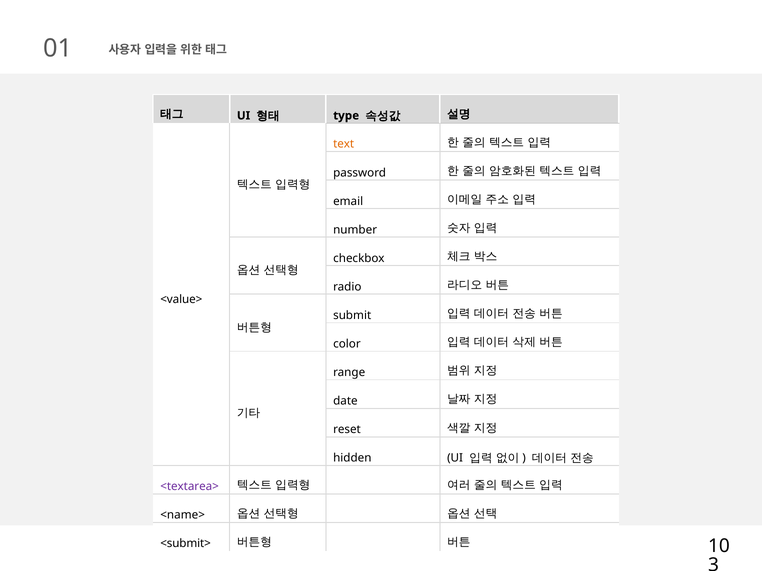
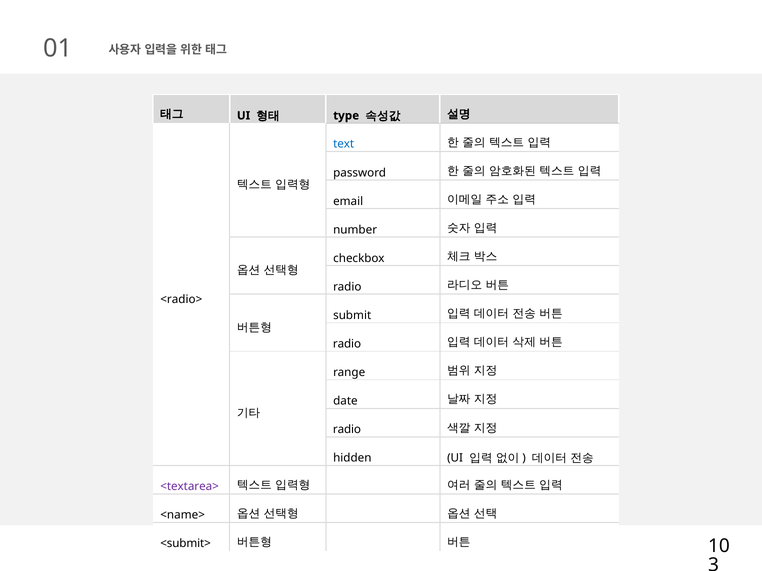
text colour: orange -> blue (344, 144)
<value>: <value> -> <radio> (181, 300)
color: color -> radio (347, 344)
reset: reset -> radio (347, 430)
